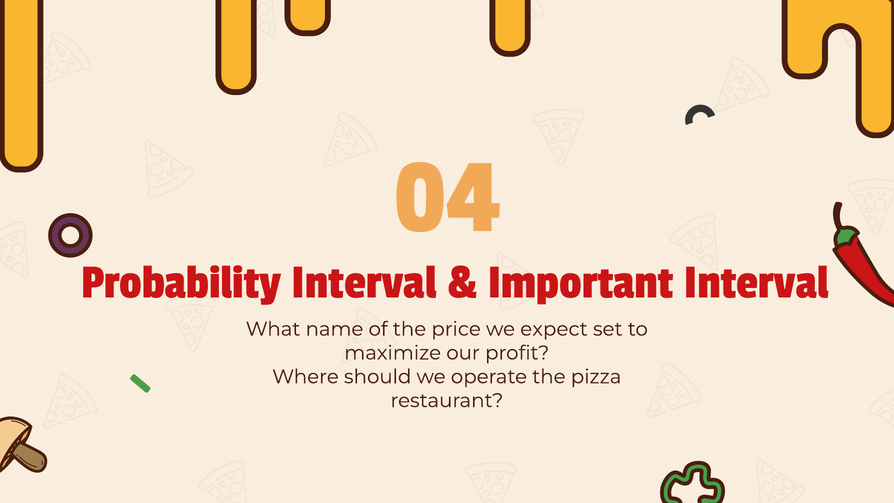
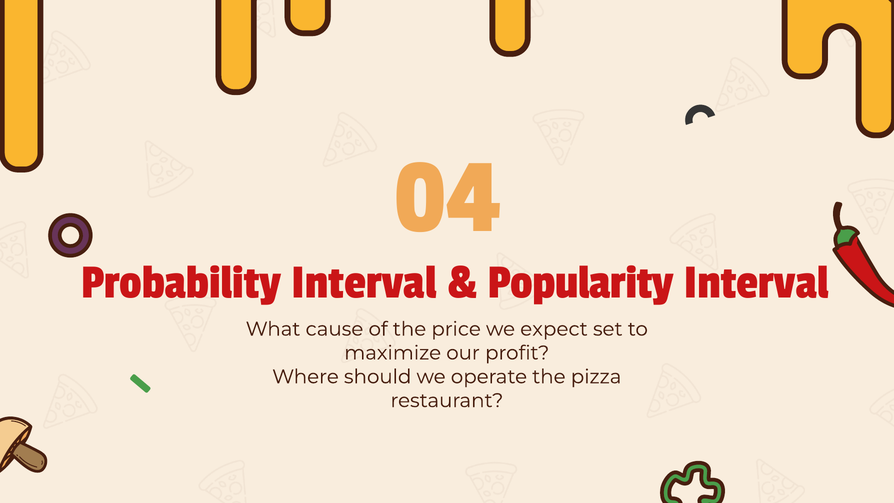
Important: Important -> Popularity (581, 281)
name: name -> cause (334, 329)
